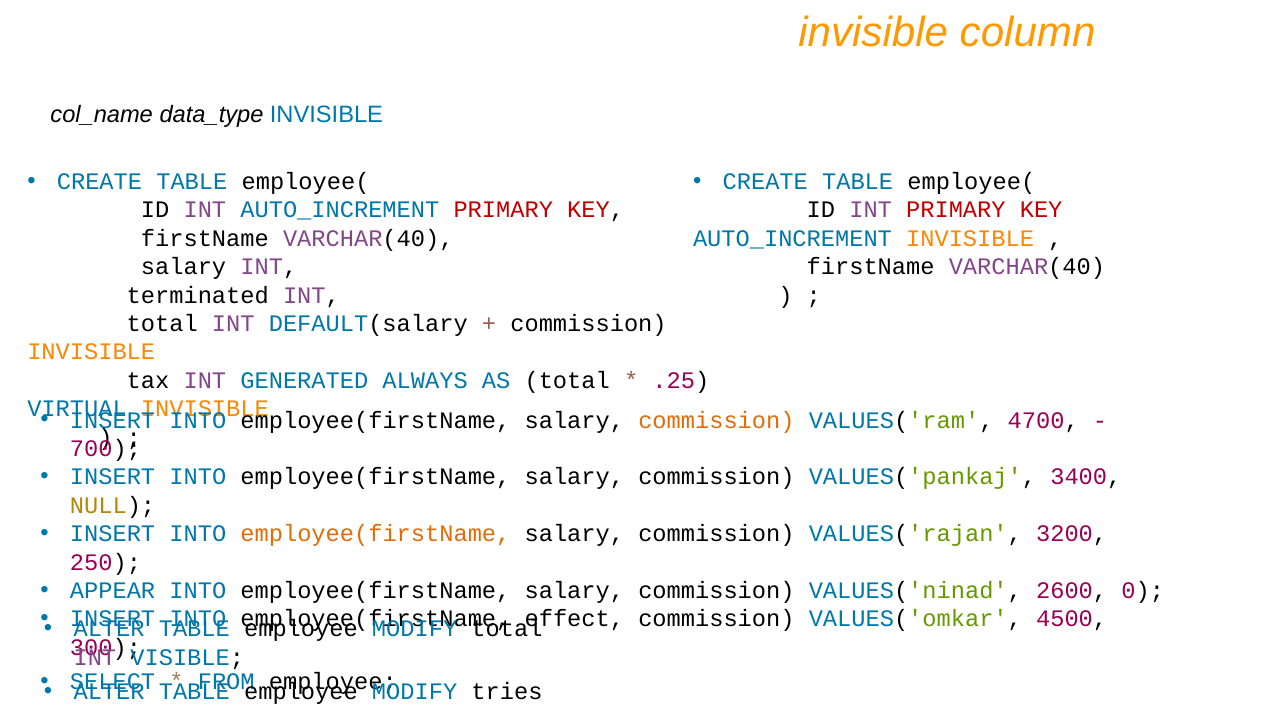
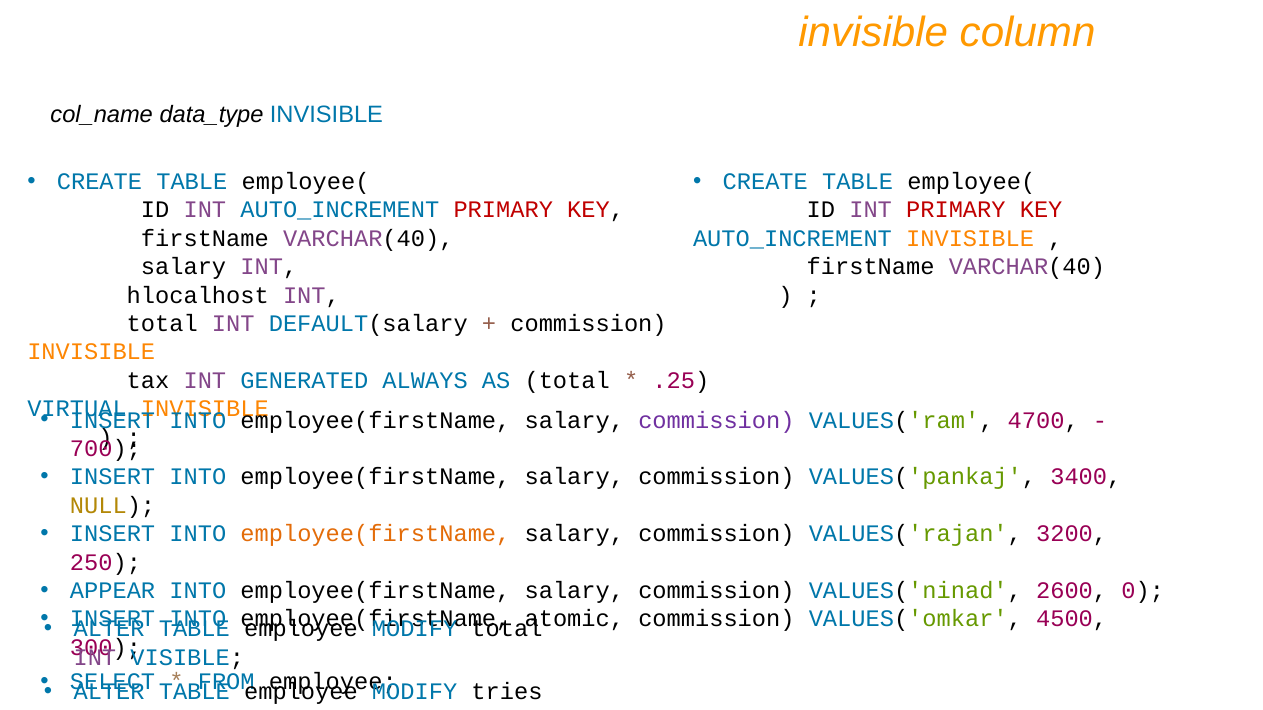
terminated: terminated -> hlocalhost (198, 295)
commission colour: orange -> purple (716, 420)
effect: effect -> atomic (574, 619)
